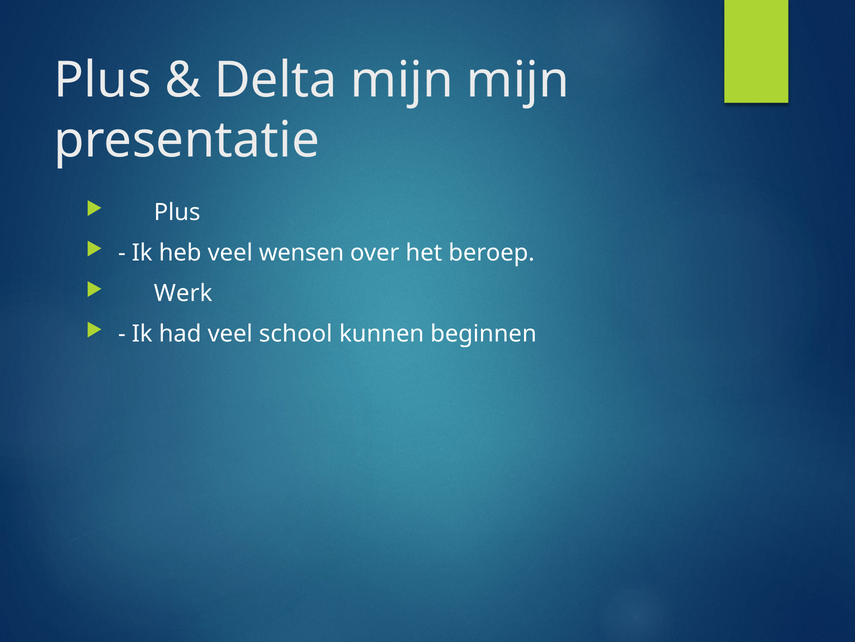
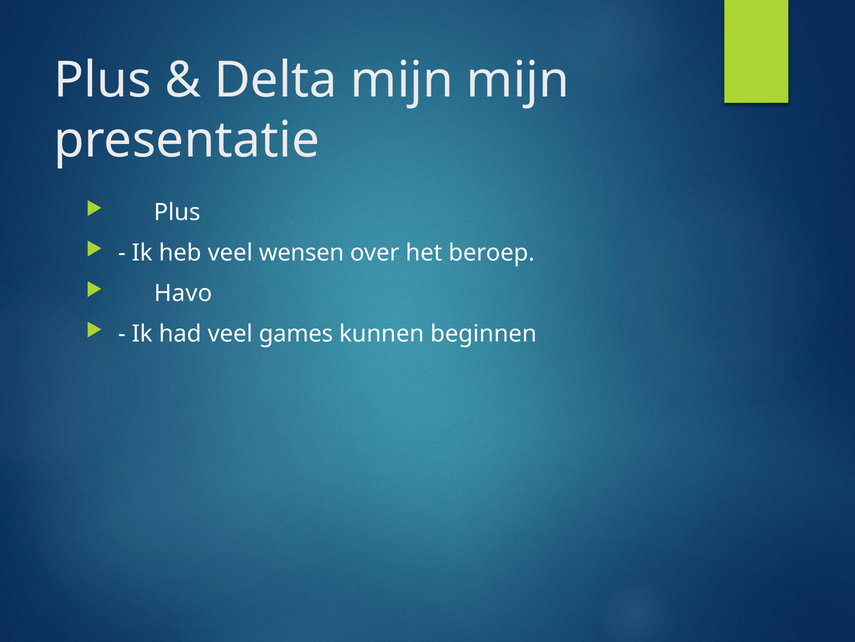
Werk: Werk -> Havo (183, 293)
school: school -> games (296, 333)
